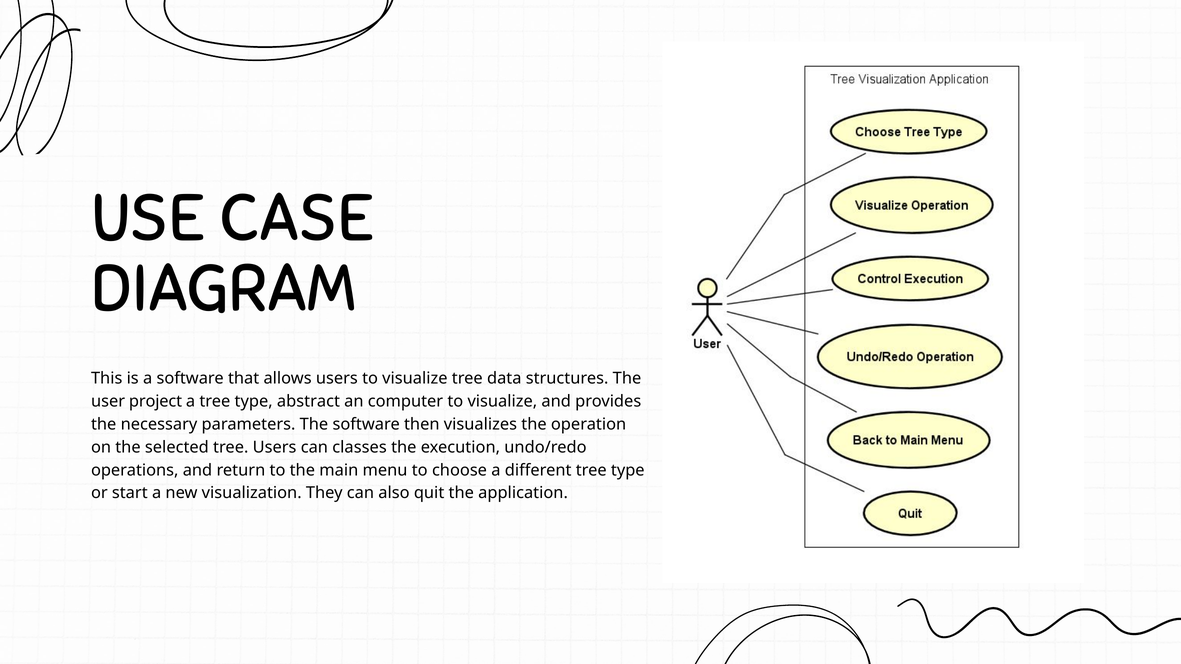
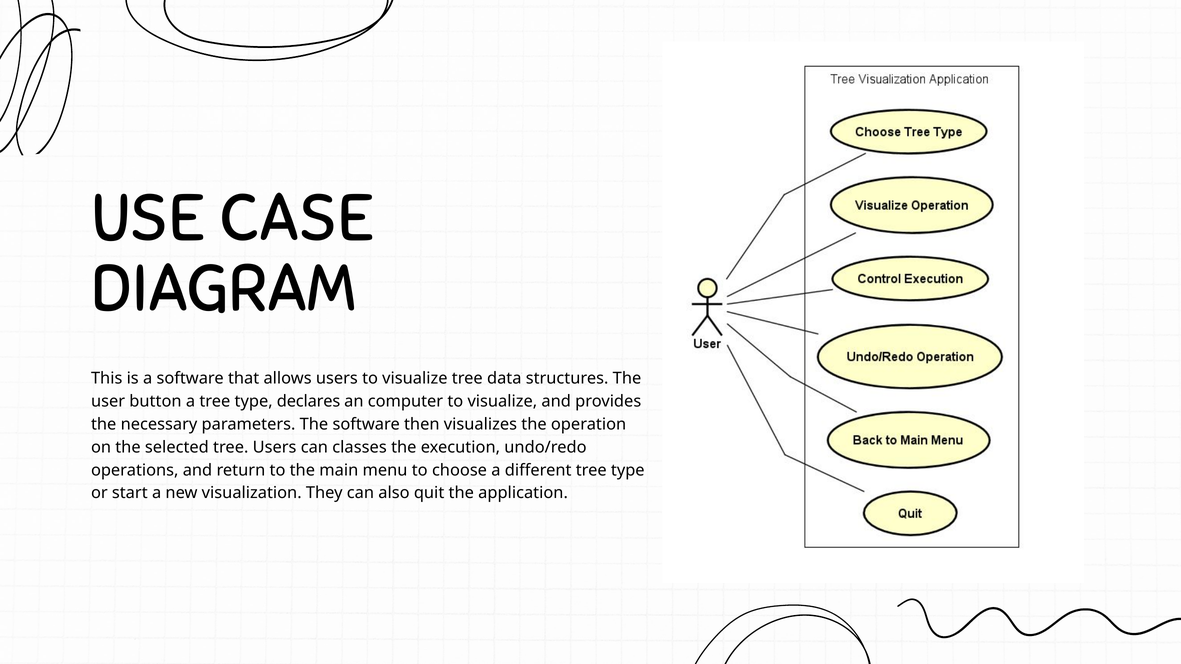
project: project -> button (155, 401)
abstract: abstract -> declares (309, 401)
